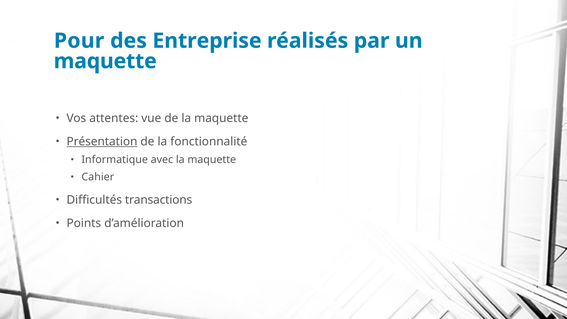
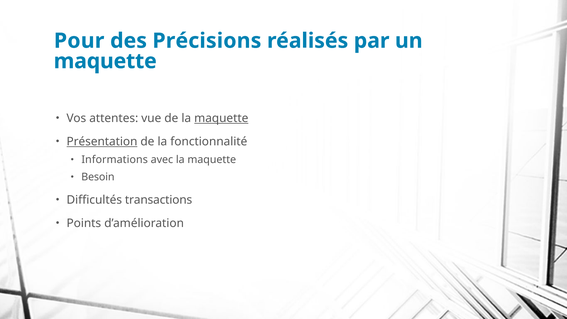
Entreprise: Entreprise -> Précisions (207, 41)
maquette underline: none -> present (221, 118)
Informatique: Informatique -> Informations (115, 160)
Cahier: Cahier -> Besoin (98, 177)
